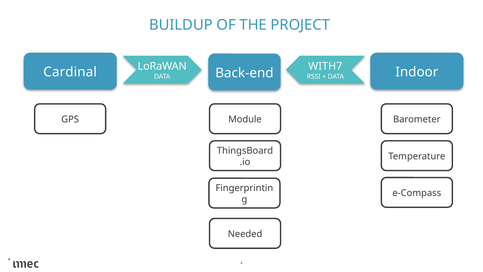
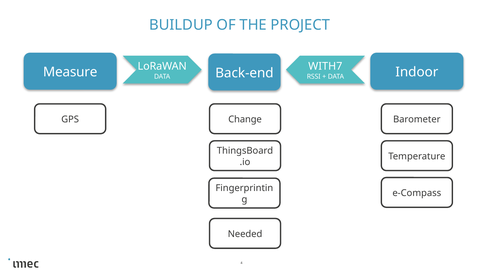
Cardinal: Cardinal -> Measure (70, 72)
Module: Module -> Change (245, 119)
